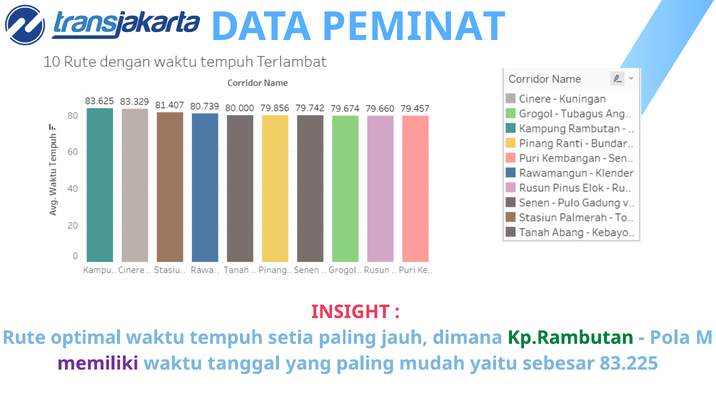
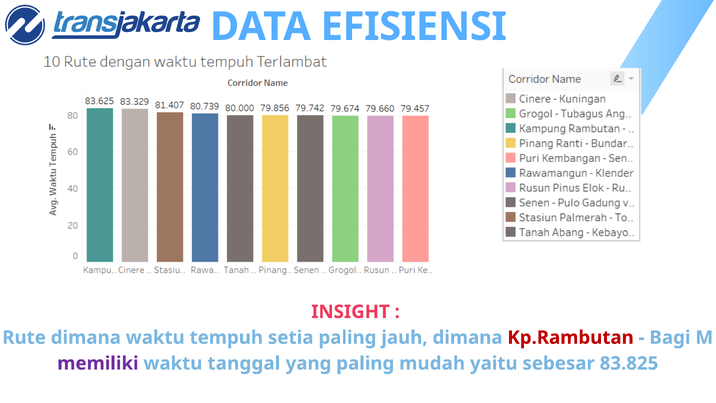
PEMINAT: PEMINAT -> EFISIENSI (414, 27)
Rute optimal: optimal -> dimana (86, 337)
Kp.Rambutan colour: green -> red (571, 337)
Pola: Pola -> Bagi (670, 337)
83.225: 83.225 -> 83.825 (629, 363)
